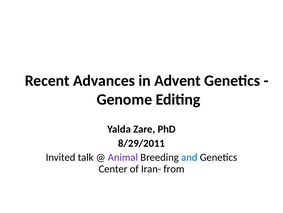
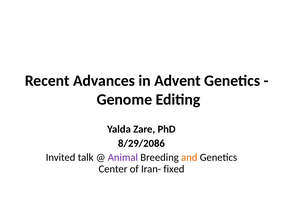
8/29/2011: 8/29/2011 -> 8/29/2086 (141, 143)
and colour: blue -> orange (189, 157)
from: from -> fixed (174, 168)
